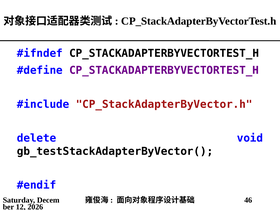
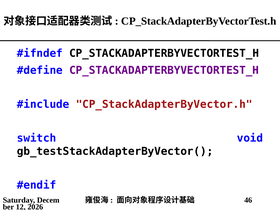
delete: delete -> switch (37, 138)
